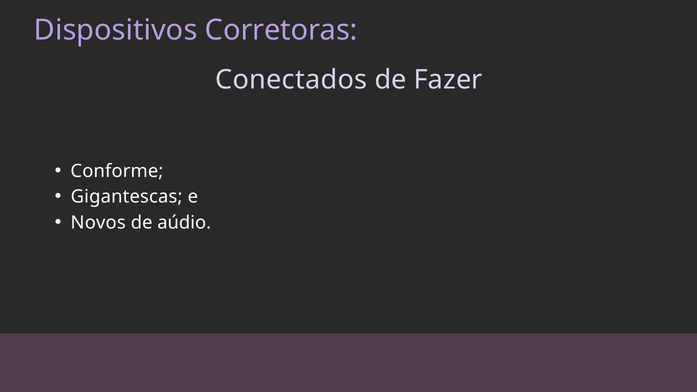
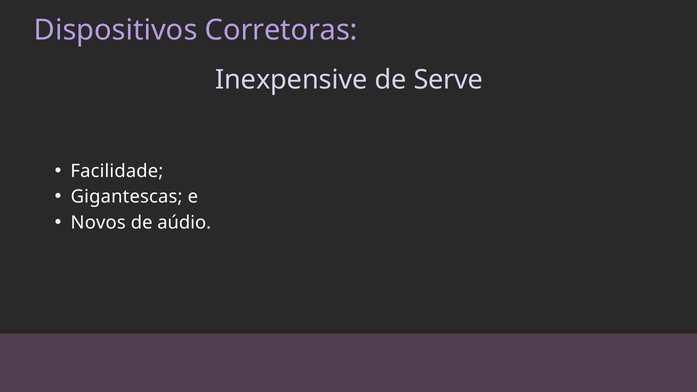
Conectados: Conectados -> Inexpensive (291, 80)
Fazer: Fazer -> Serve (448, 80)
Conforme: Conforme -> Facilidade (117, 171)
